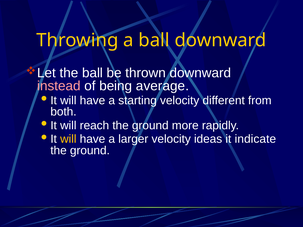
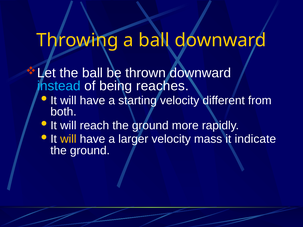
instead colour: pink -> light blue (59, 86)
average: average -> reaches (162, 86)
ideas: ideas -> mass (208, 139)
